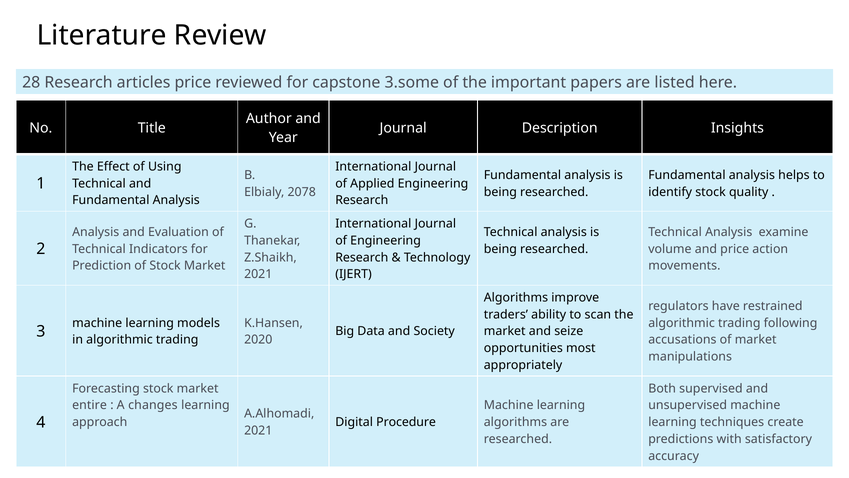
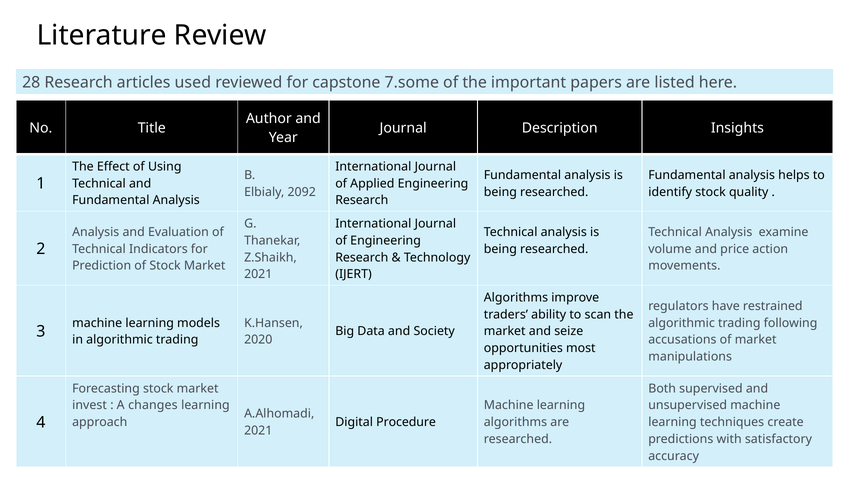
articles price: price -> used (193, 82)
3.some: 3.some -> 7.some (412, 82)
2078: 2078 -> 2092 (302, 192)
entire: entire -> invest (90, 405)
